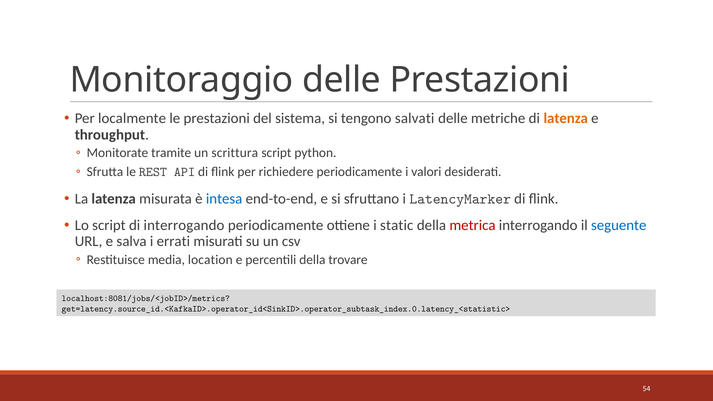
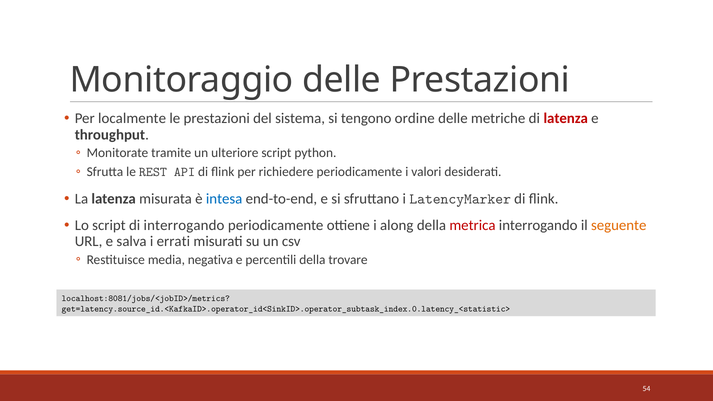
salvati: salvati -> ordine (415, 119)
latenza colour: orange -> red (566, 119)
scrittura: scrittura -> ulteriore (235, 153)
static: static -> along (397, 225)
seguente colour: blue -> orange (619, 225)
location: location -> negativa (210, 260)
